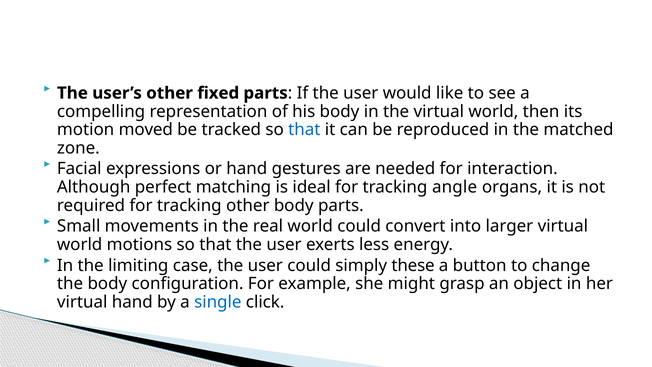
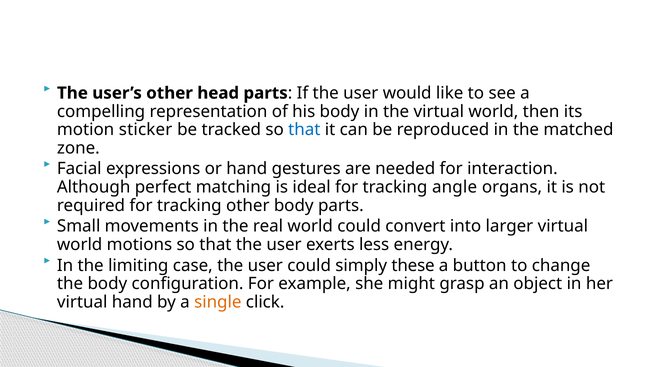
fixed: fixed -> head (218, 93)
moved: moved -> sticker (146, 130)
single colour: blue -> orange (218, 302)
